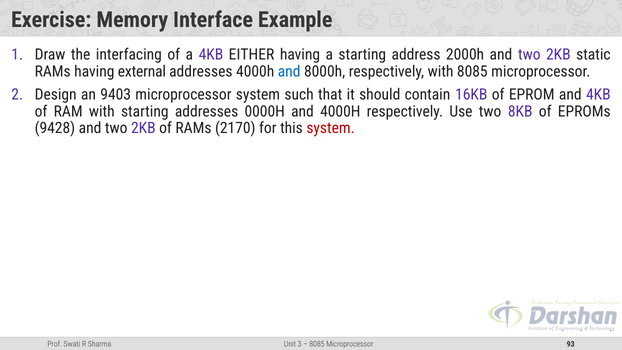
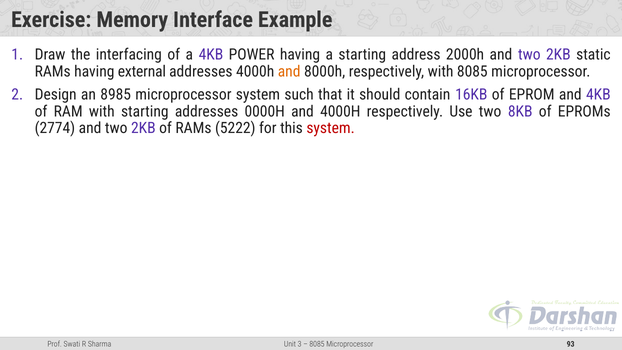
EITHER: EITHER -> POWER (252, 55)
and colour: blue -> orange (289, 71)
9403: 9403 -> 8985 (116, 95)
9428: 9428 -> 2774 (55, 128)
2170: 2170 -> 5222 (235, 128)
